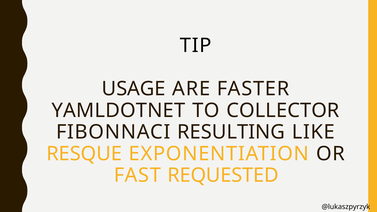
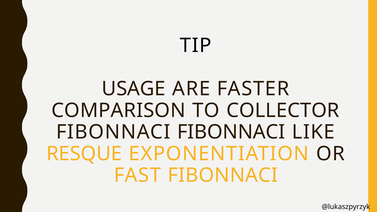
YAMLDOTNET: YAMLDOTNET -> COMPARISON (118, 110)
FIBONNACI RESULTING: RESULTING -> FIBONNACI (231, 132)
FAST REQUESTED: REQUESTED -> FIBONNACI (223, 175)
